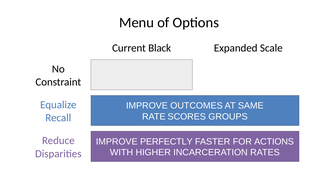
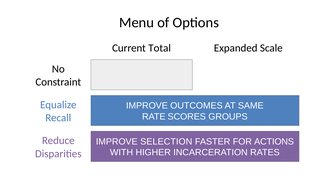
Black: Black -> Total (160, 48)
PERFECTLY: PERFECTLY -> SELECTION (166, 141)
